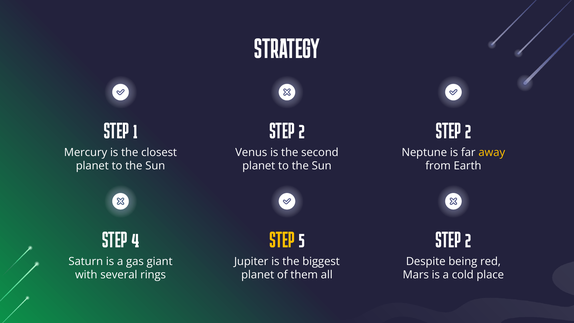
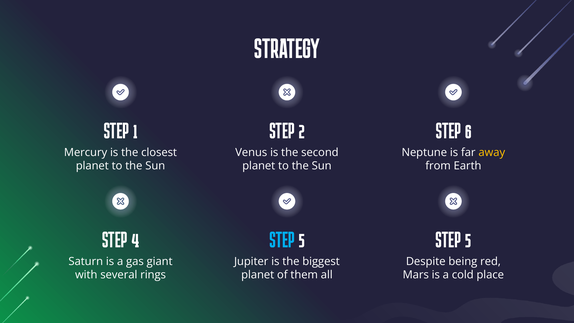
2 STEP 2: 2 -> 6 (468, 131)
STEP colour: yellow -> light blue (282, 240)
2: 2 -> 5 (468, 240)
